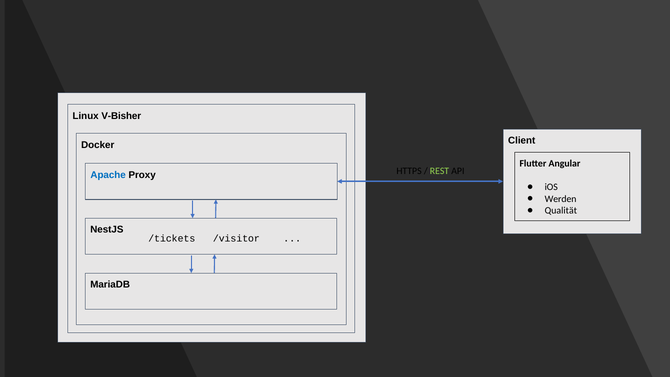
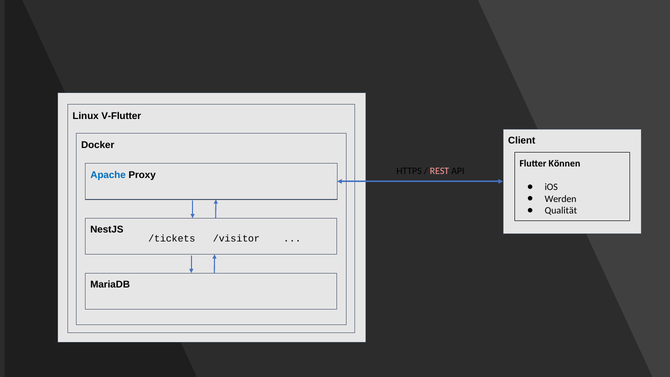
V-Bisher: V-Bisher -> V-Flutter (121, 116)
Angular: Angular -> Können (564, 164)
REST colour: light green -> pink (439, 171)
